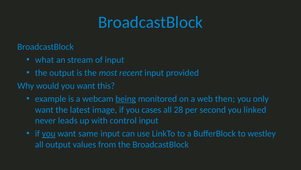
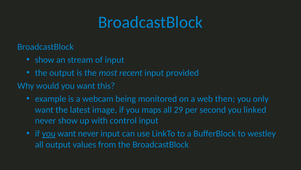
what: what -> show (45, 60)
being underline: present -> none (126, 98)
cases: cases -> maps (151, 109)
28: 28 -> 29 (178, 109)
never leads: leads -> show (68, 120)
want same: same -> never (88, 133)
